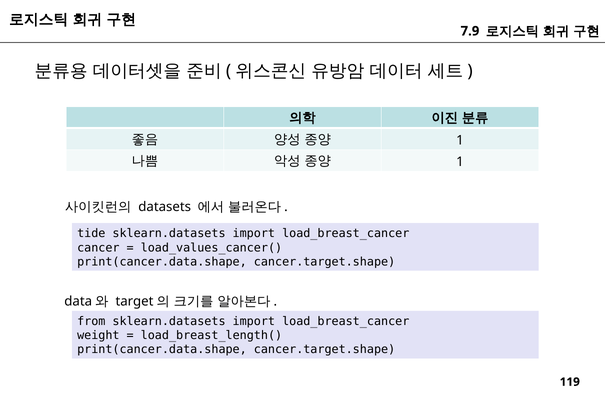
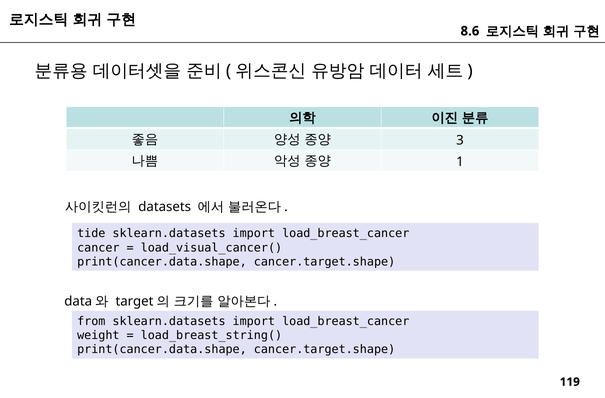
7.9: 7.9 -> 8.6 (470, 31)
1: 1 -> 3 (460, 140)
load_values_cancer(: load_values_cancer( -> load_visual_cancer( (211, 247)
load_breast_length(: load_breast_length( -> load_breast_string( (211, 335)
